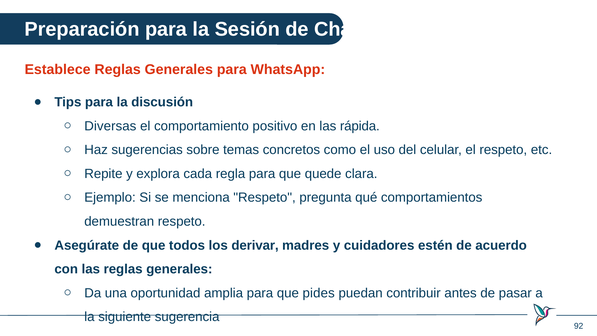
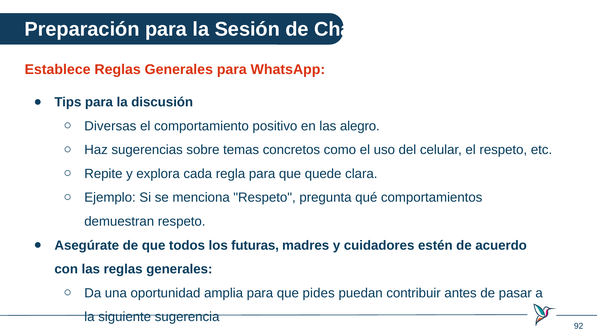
rápida: rápida -> alegro (360, 126)
derivar: derivar -> futuras (255, 245)
